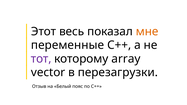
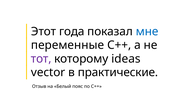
весь: весь -> года (72, 32)
мне colour: orange -> blue (147, 32)
array: array -> ideas (126, 59)
перезагрузки: перезагрузки -> практические (118, 72)
